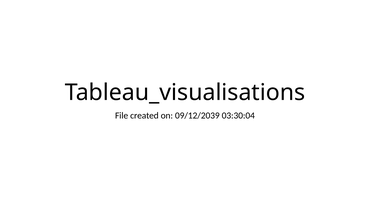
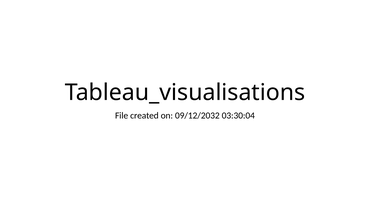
09/12/2039: 09/12/2039 -> 09/12/2032 (197, 116)
